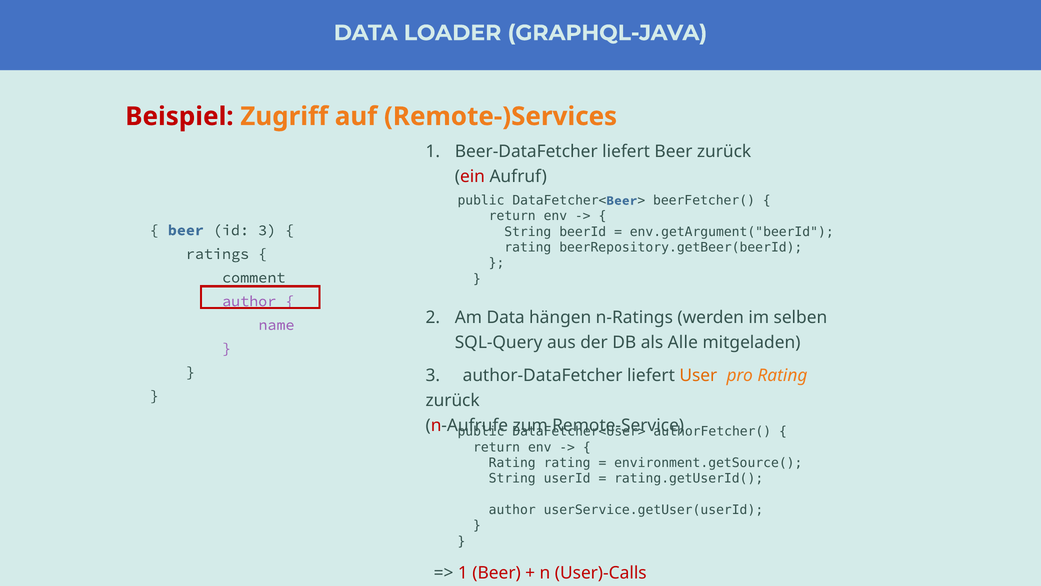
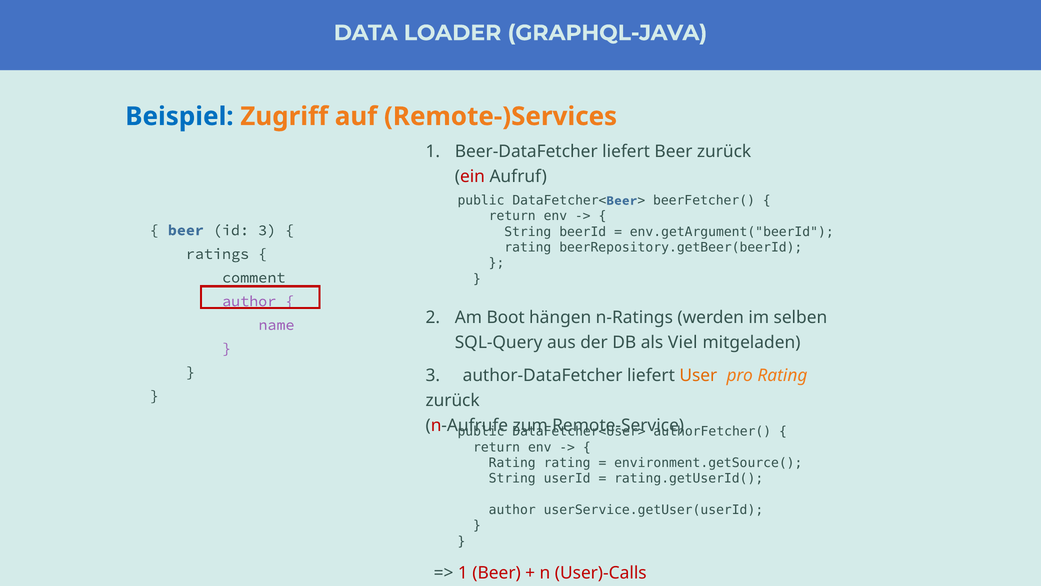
Beispiel colour: red -> blue (179, 116)
Am Data: Data -> Boot (506, 317)
Alle: Alle -> Viel (683, 342)
